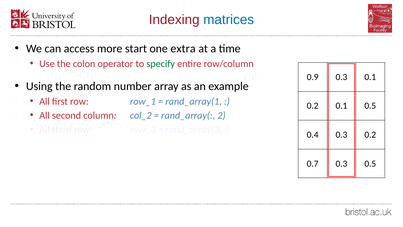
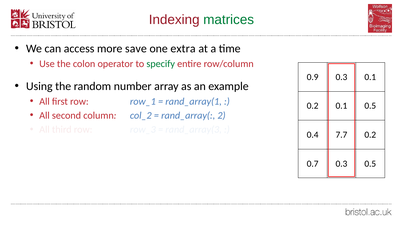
matrices colour: blue -> green (229, 20)
start: start -> save (136, 49)
0.4 0.3: 0.3 -> 7.7 (341, 135)
